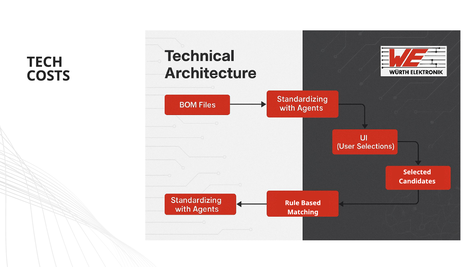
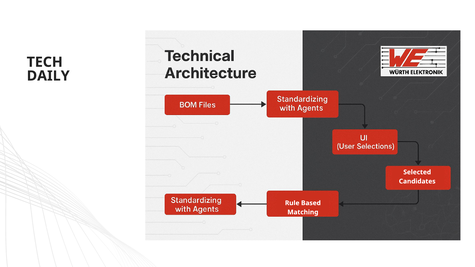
COSTS: COSTS -> DAILY (48, 76)
